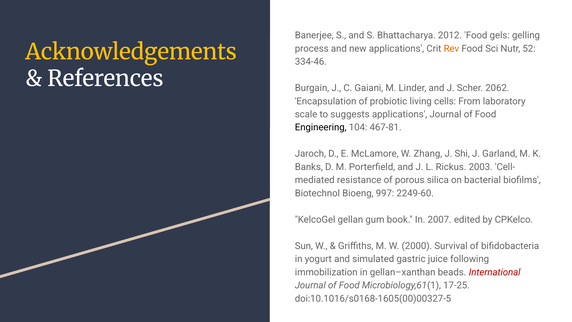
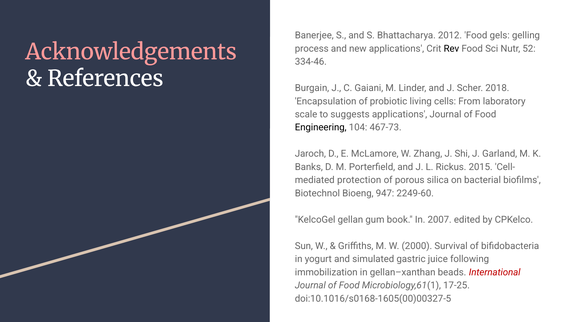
Rev colour: orange -> black (451, 49)
Acknowledgements colour: yellow -> pink (131, 52)
2062: 2062 -> 2018 (497, 88)
467-81: 467-81 -> 467-73 (386, 127)
2003: 2003 -> 2015 (481, 167)
resistance: resistance -> protection (359, 180)
997: 997 -> 947 (385, 193)
